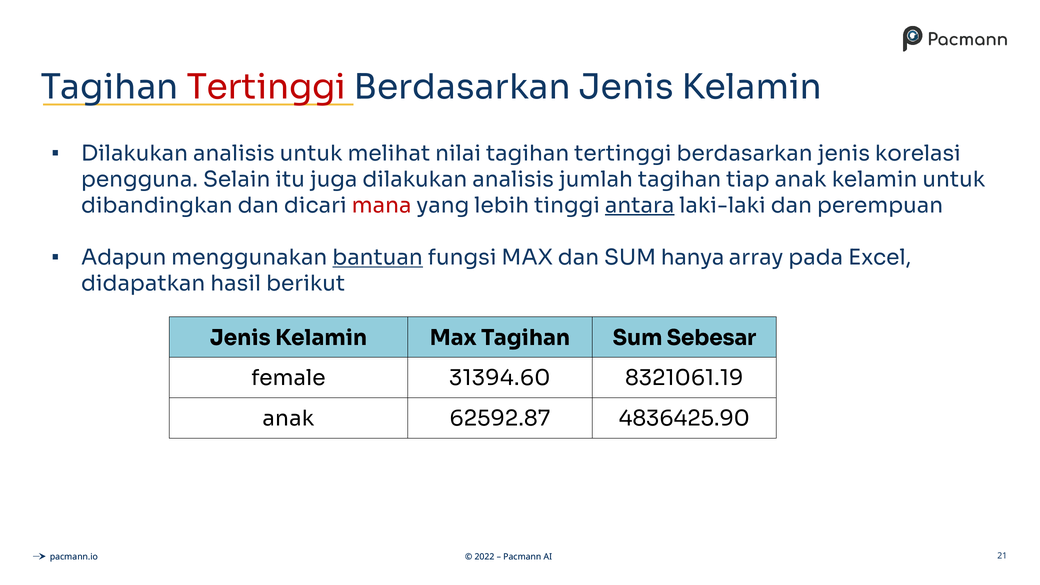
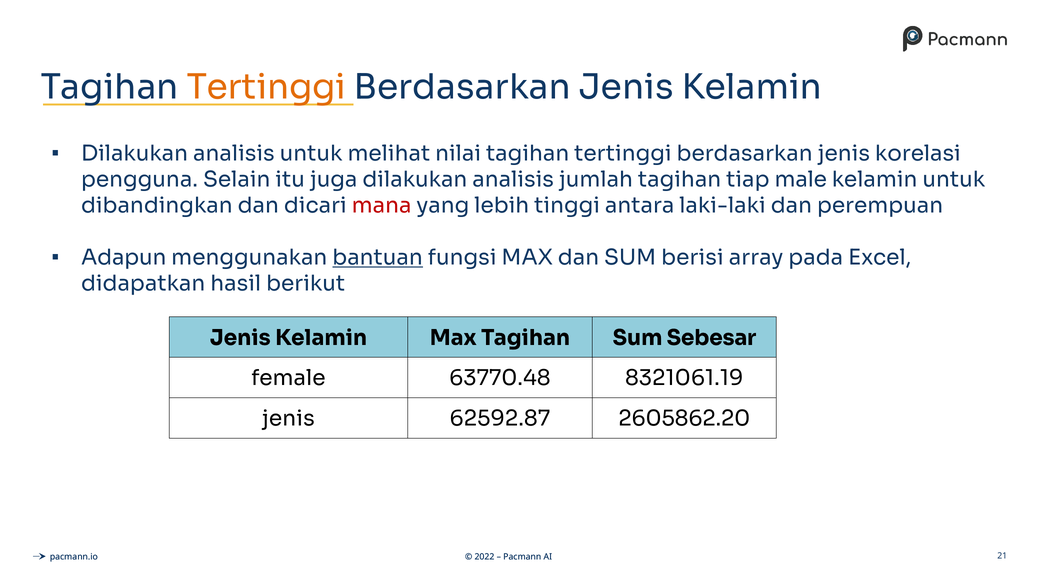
Tertinggi colour: red -> orange (266, 87)
tiap anak: anak -> male (801, 180)
antara underline: present -> none (640, 206)
hanya: hanya -> berisi (692, 258)
31394.60: 31394.60 -> 63770.48 (500, 378)
anak: anak -> jenis (288, 418)
4836425.90: 4836425.90 -> 2605862.20 (684, 418)
